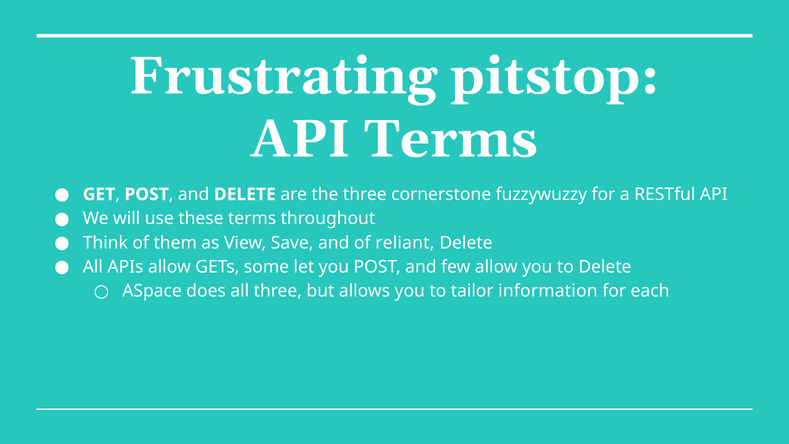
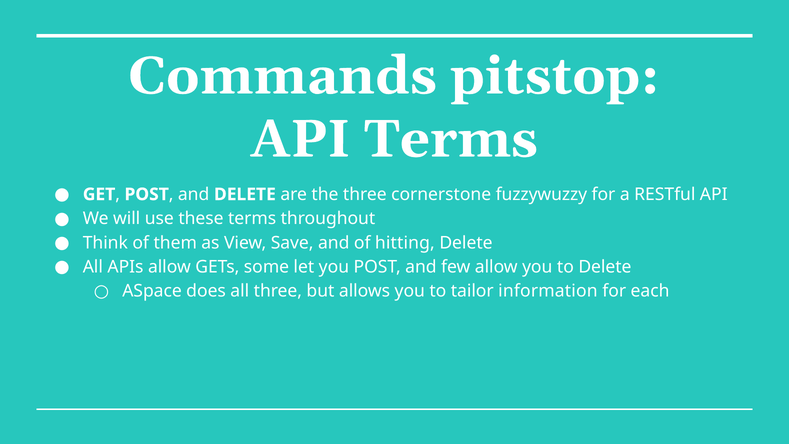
Frustrating: Frustrating -> Commands (283, 76)
reliant: reliant -> hitting (405, 243)
